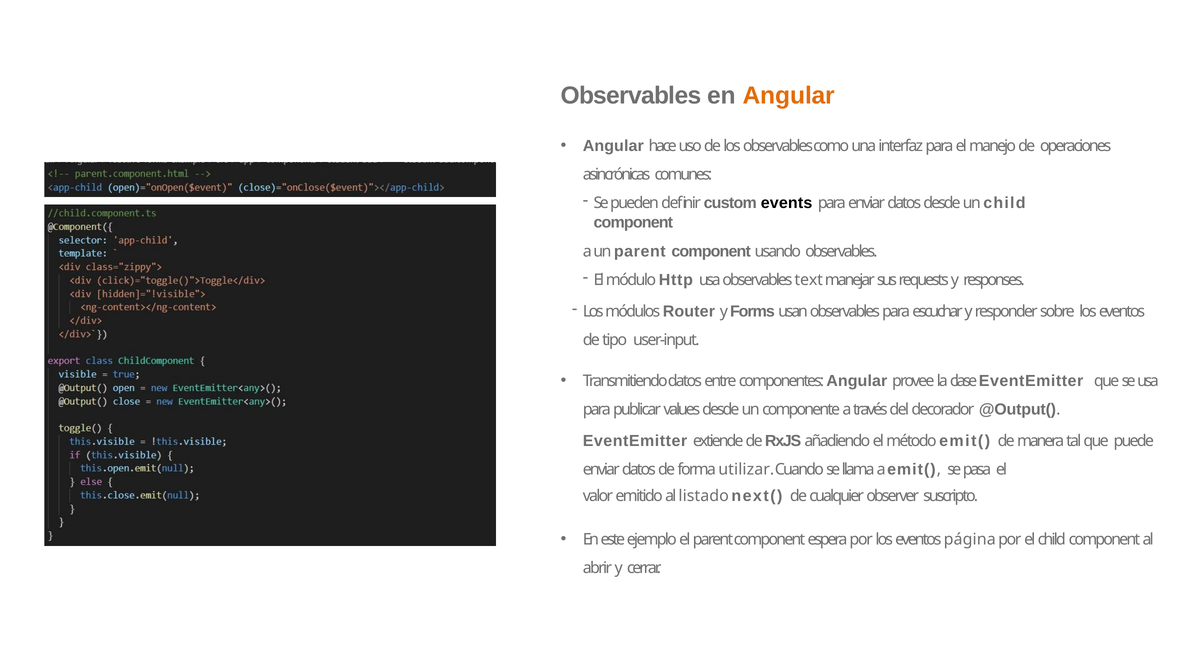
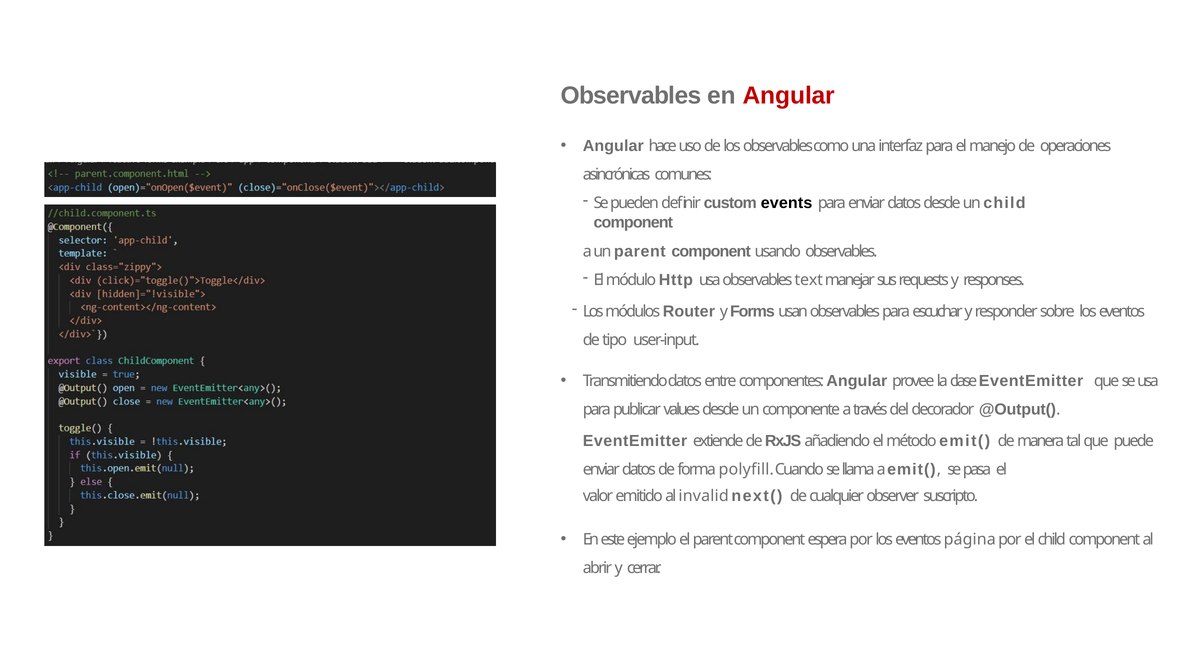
Angular colour: orange -> red (789, 96)
utilizar: utilizar -> polyfill (746, 470)
listado: listado -> invalid (704, 496)
